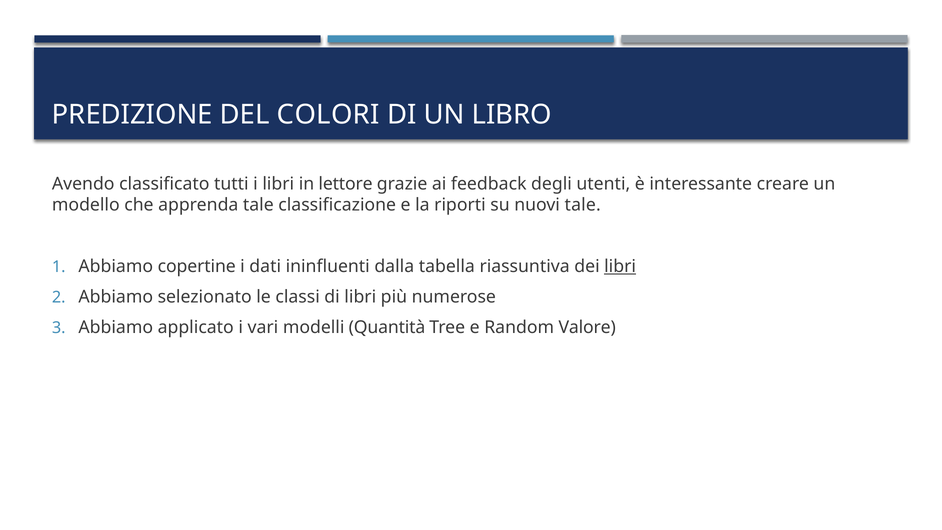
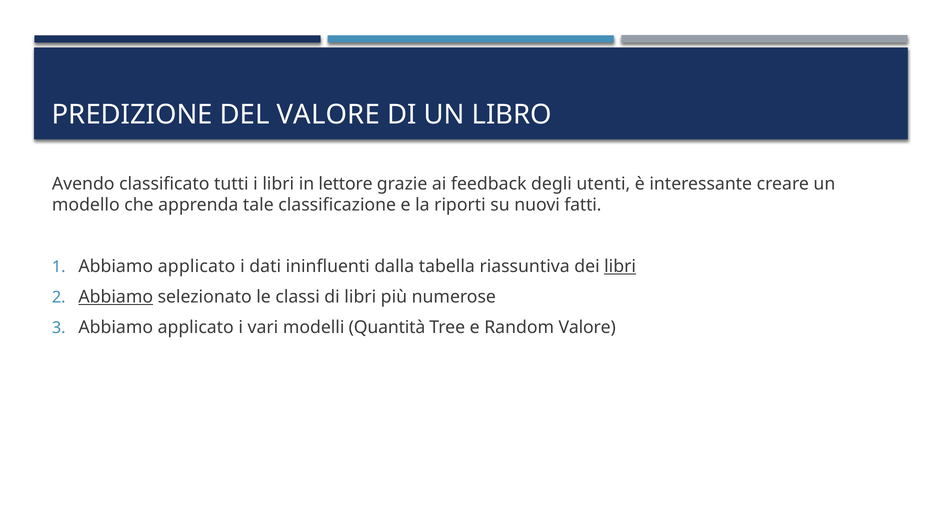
DEL COLORI: COLORI -> VALORE (328, 114)
nuovi tale: tale -> fatti (583, 205)
copertine: copertine -> applicato (197, 266)
Abbiamo underline: none -> present (116, 297)
